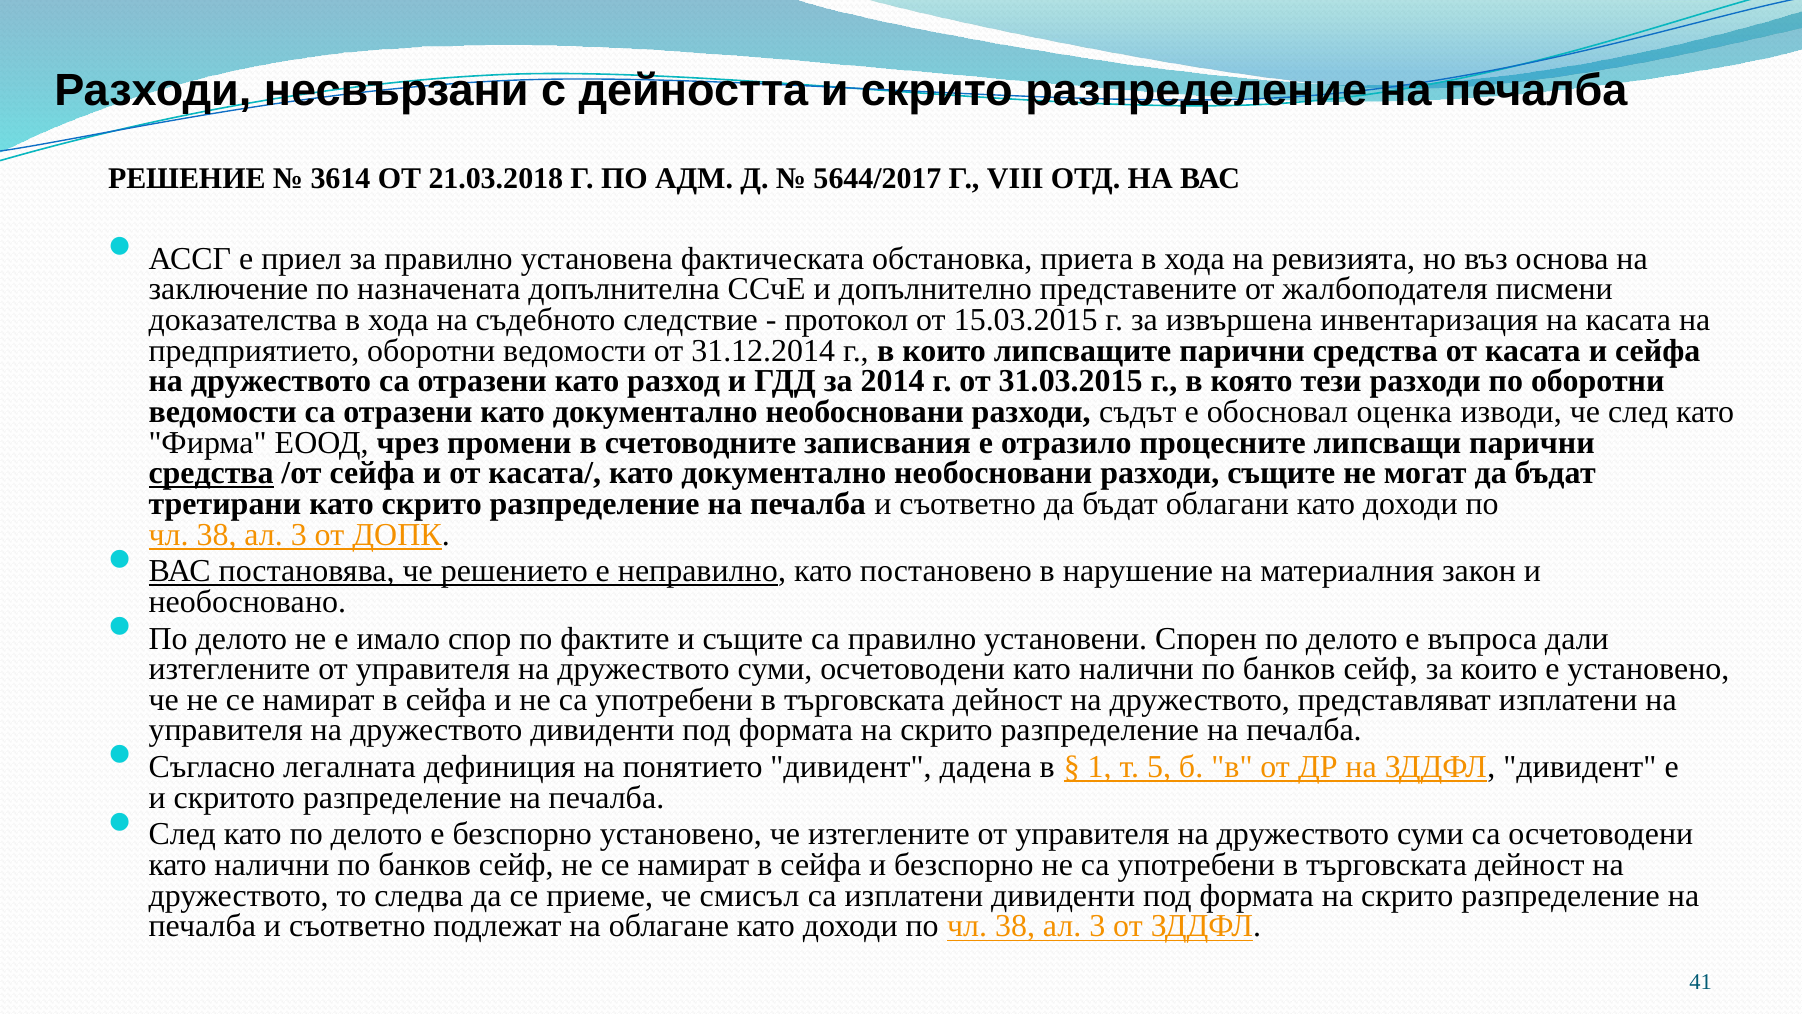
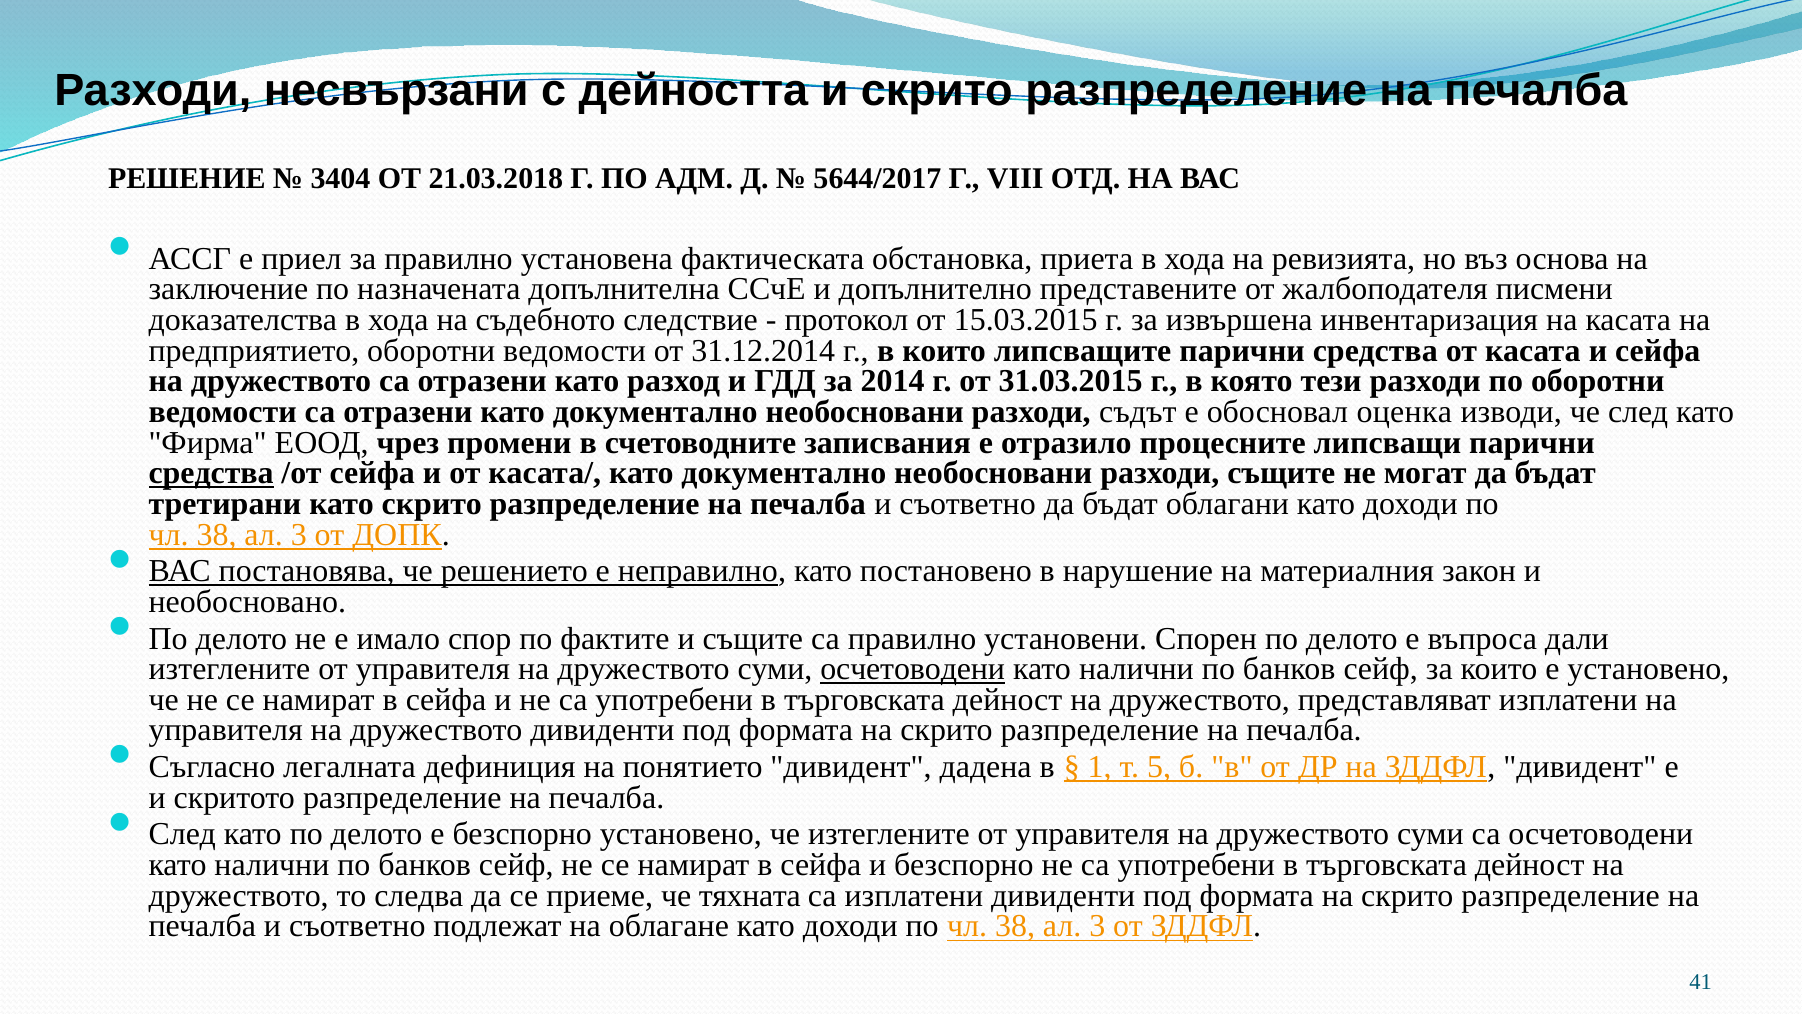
3614: 3614 -> 3404 (340, 178)
осчетоводени underline: none -> present (913, 669)
смисъл: смисъл -> тяхната (750, 895)
